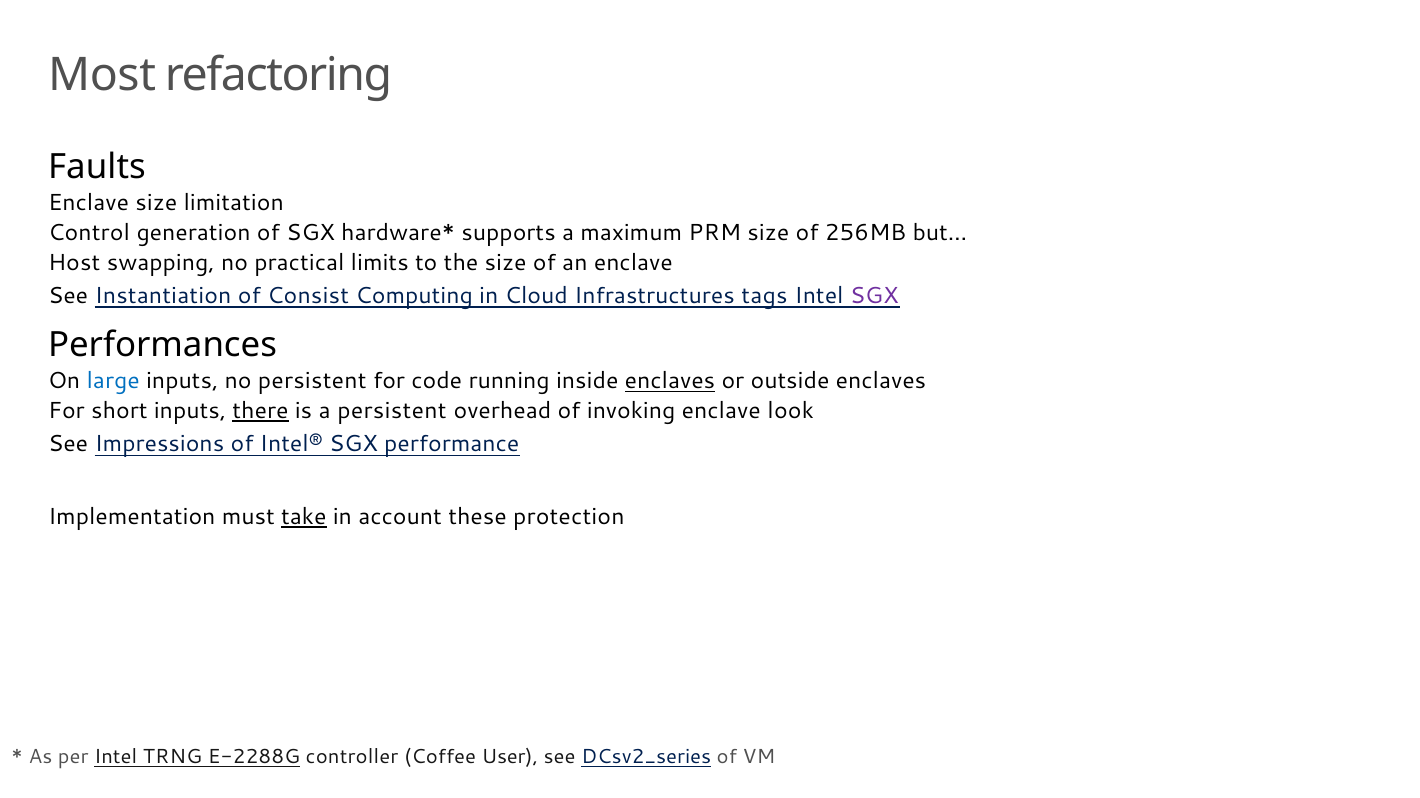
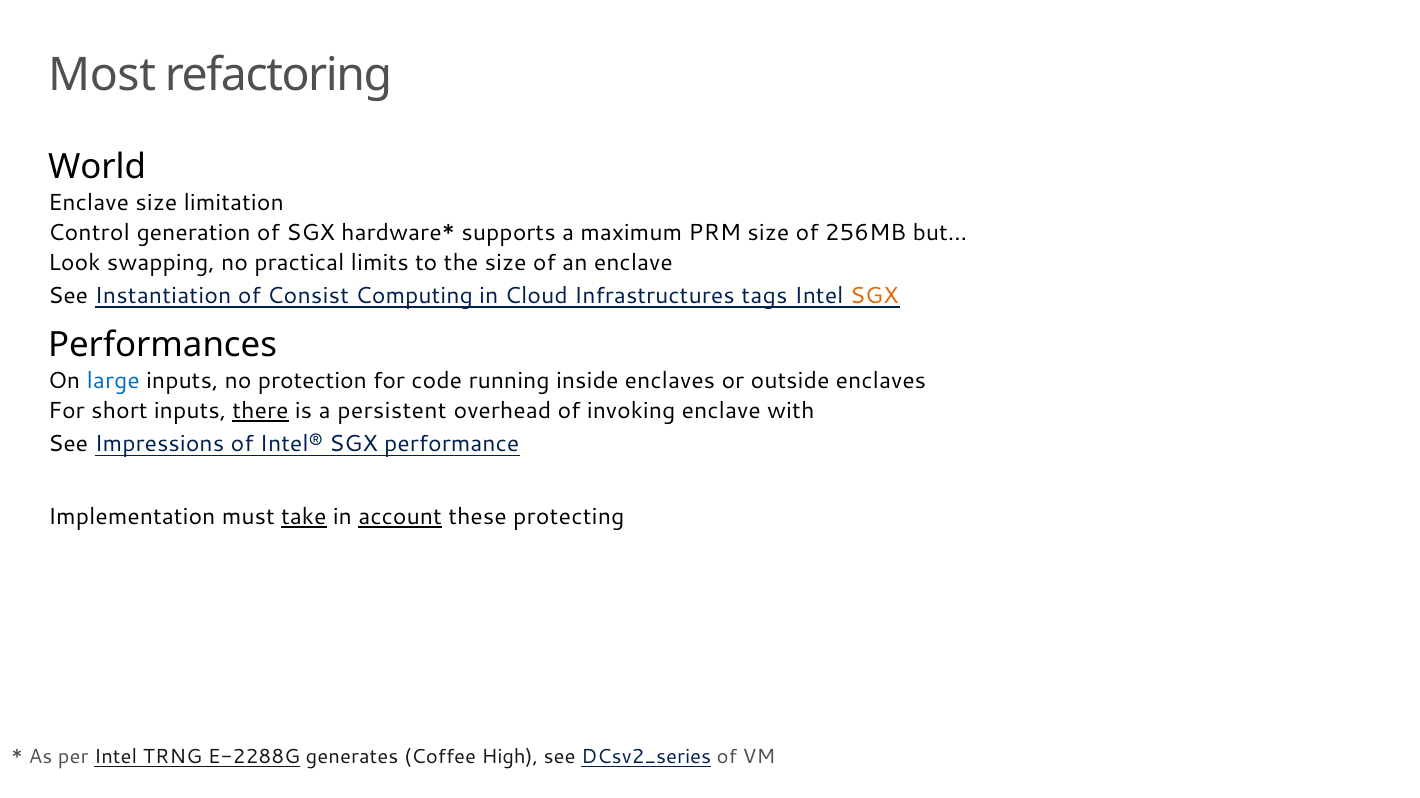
Faults: Faults -> World (97, 168)
Host: Host -> Look (74, 263)
SGX colour: purple -> orange (874, 296)
no persistent: persistent -> protection (312, 382)
enclaves underline: present -> none (670, 382)
look: look -> with (791, 411)
account underline: none -> present (400, 517)
protection: protection -> protecting (569, 517)
controller: controller -> generates (352, 757)
User: User -> High (510, 757)
